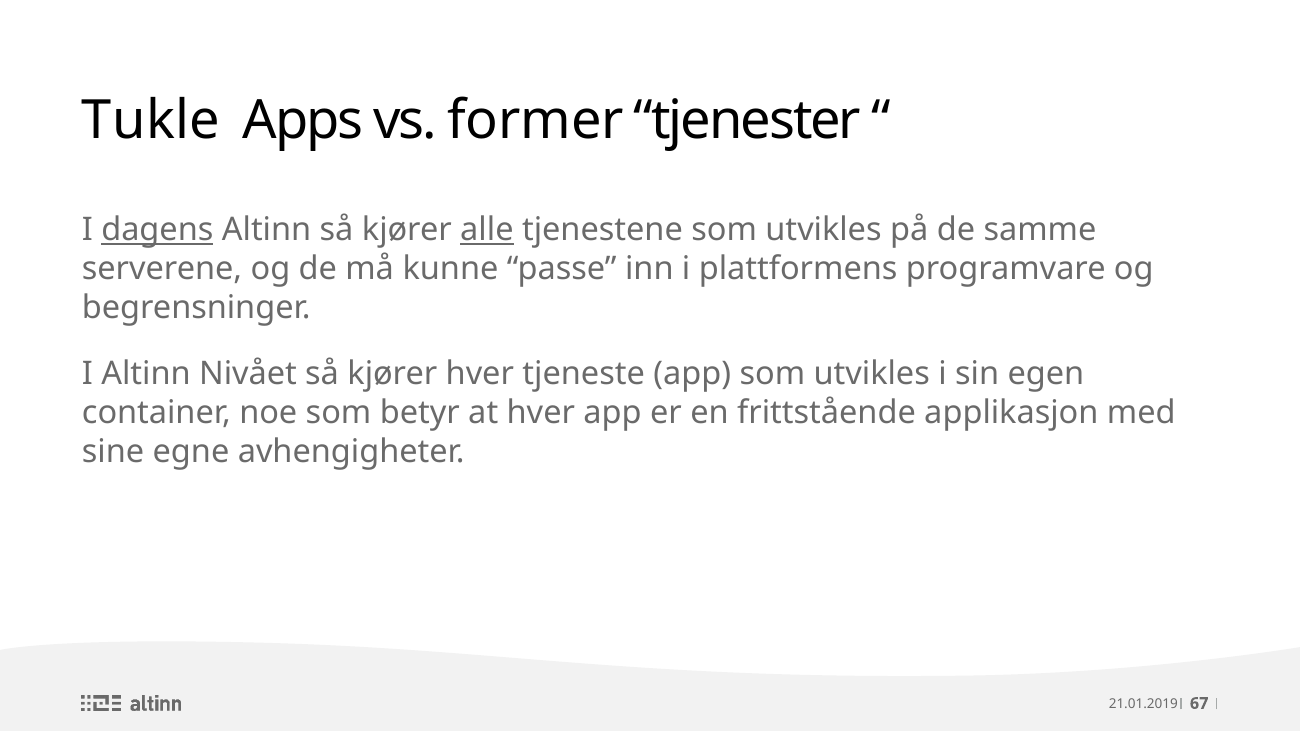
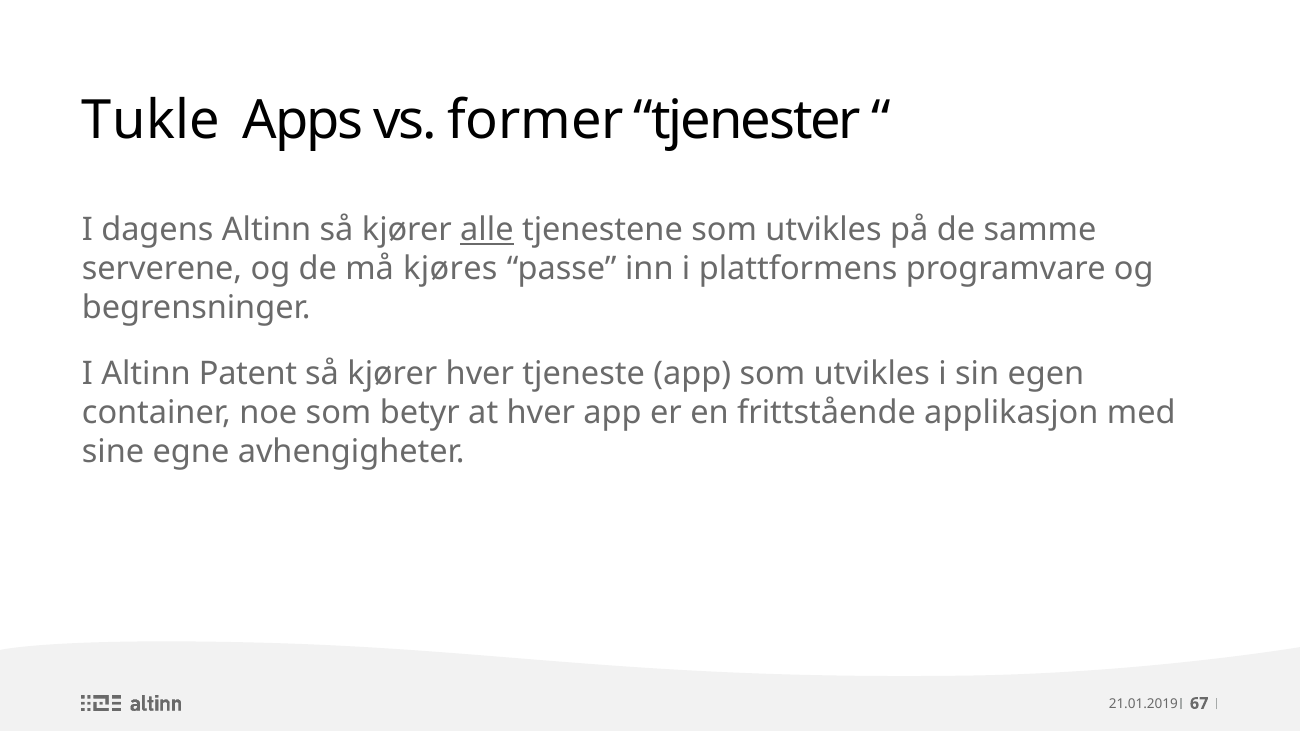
dagens underline: present -> none (157, 230)
kunne: kunne -> kjøres (450, 269)
Nivået: Nivået -> Patent (248, 374)
